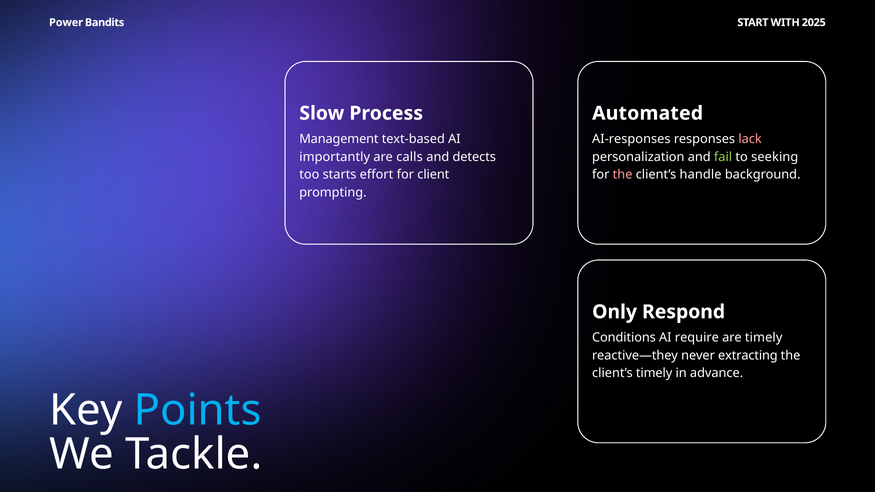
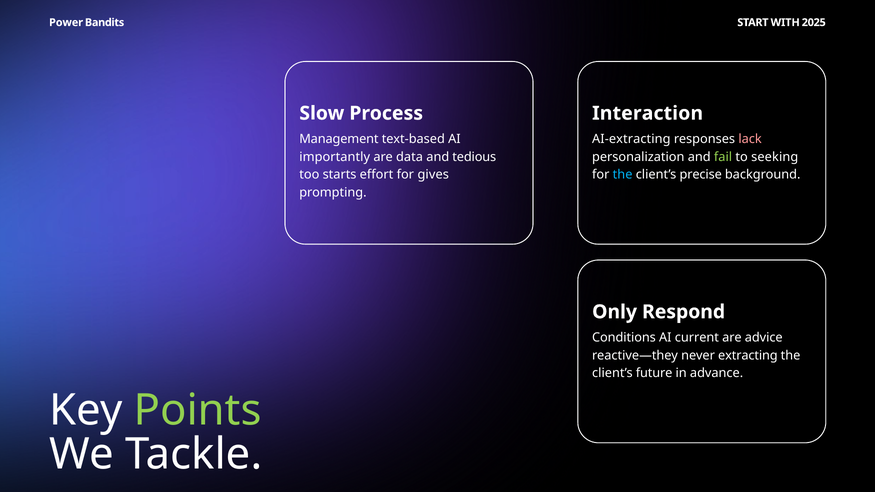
Automated: Automated -> Interaction (648, 113)
AI-responses: AI-responses -> AI-extracting (631, 139)
calls: calls -> data (410, 157)
detects: detects -> tedious (474, 157)
client: client -> gives (433, 175)
the colour: pink -> light blue (623, 175)
handle: handle -> precise (701, 175)
require: require -> current (697, 338)
are timely: timely -> advice (764, 338)
client’s timely: timely -> future (654, 373)
Points colour: light blue -> light green (198, 411)
